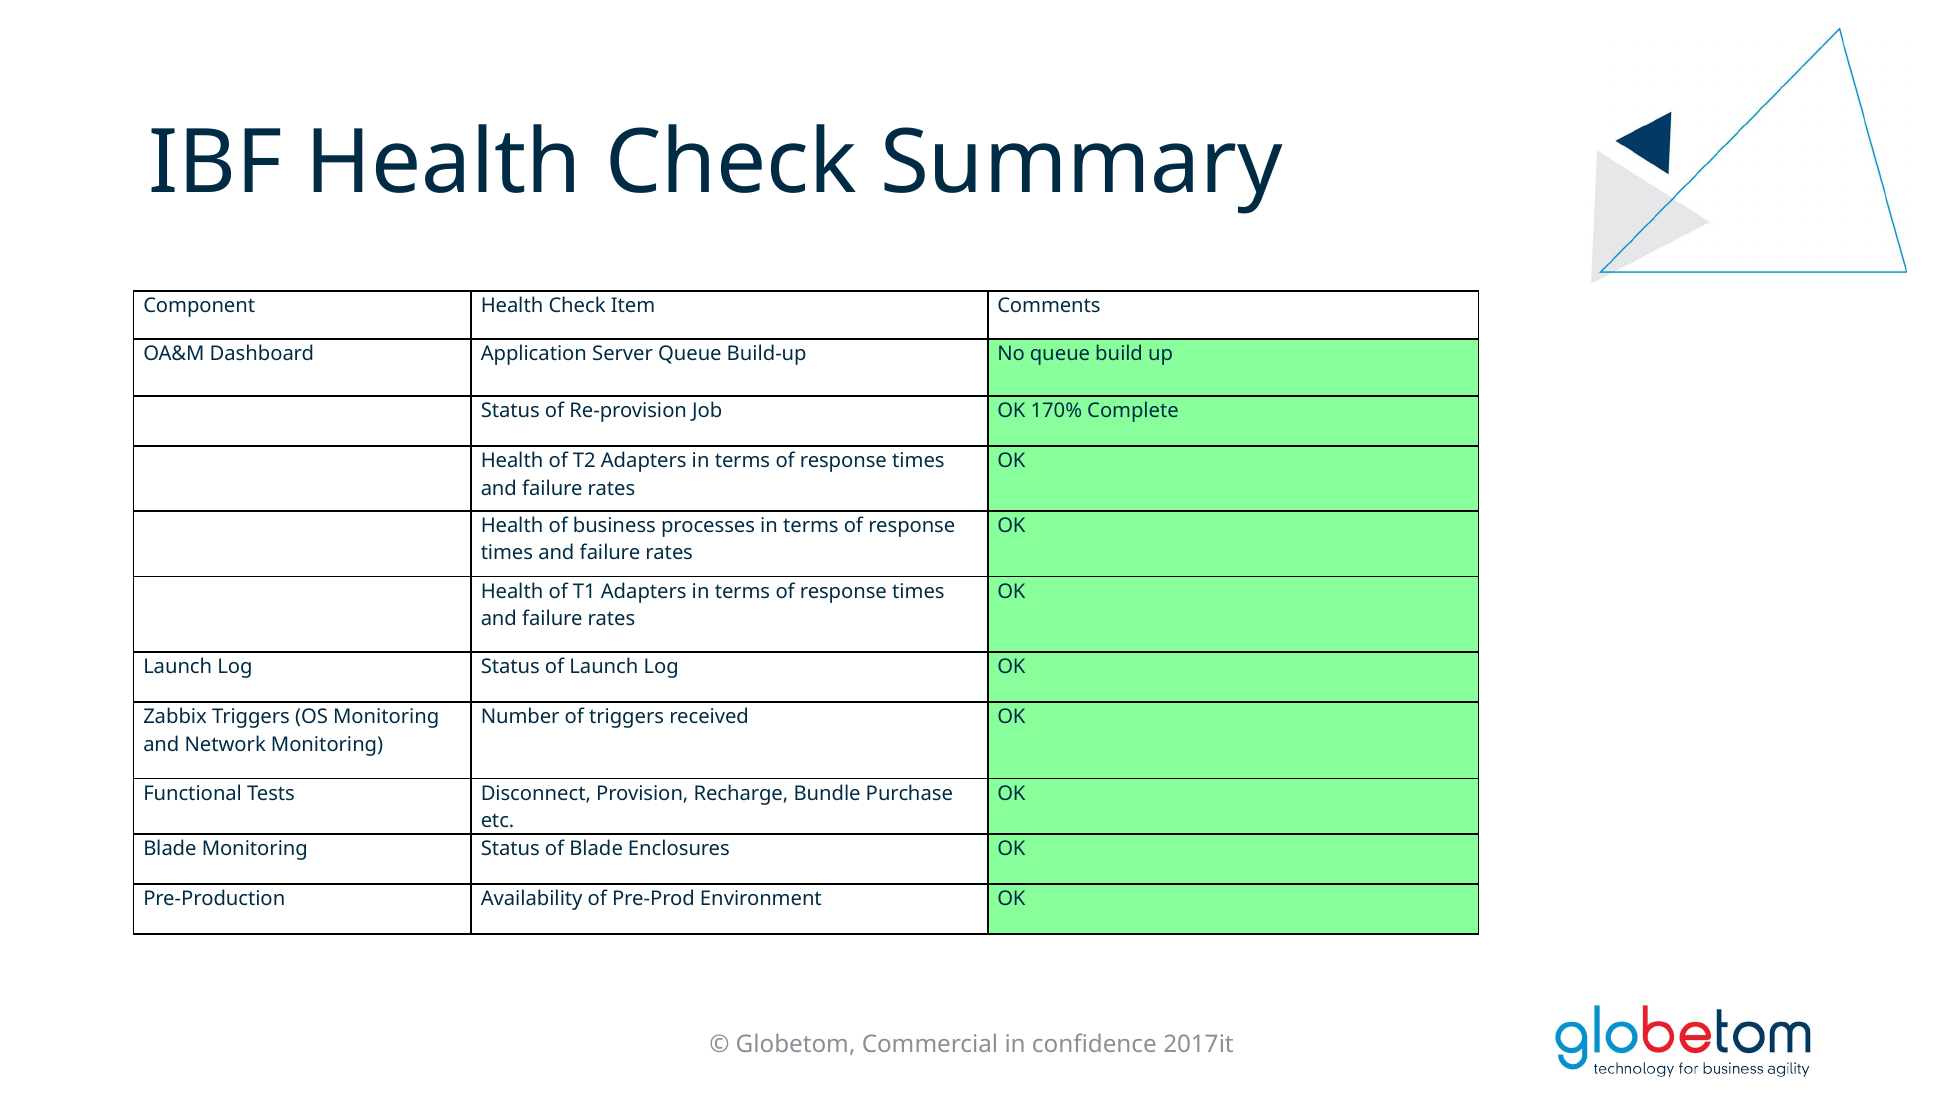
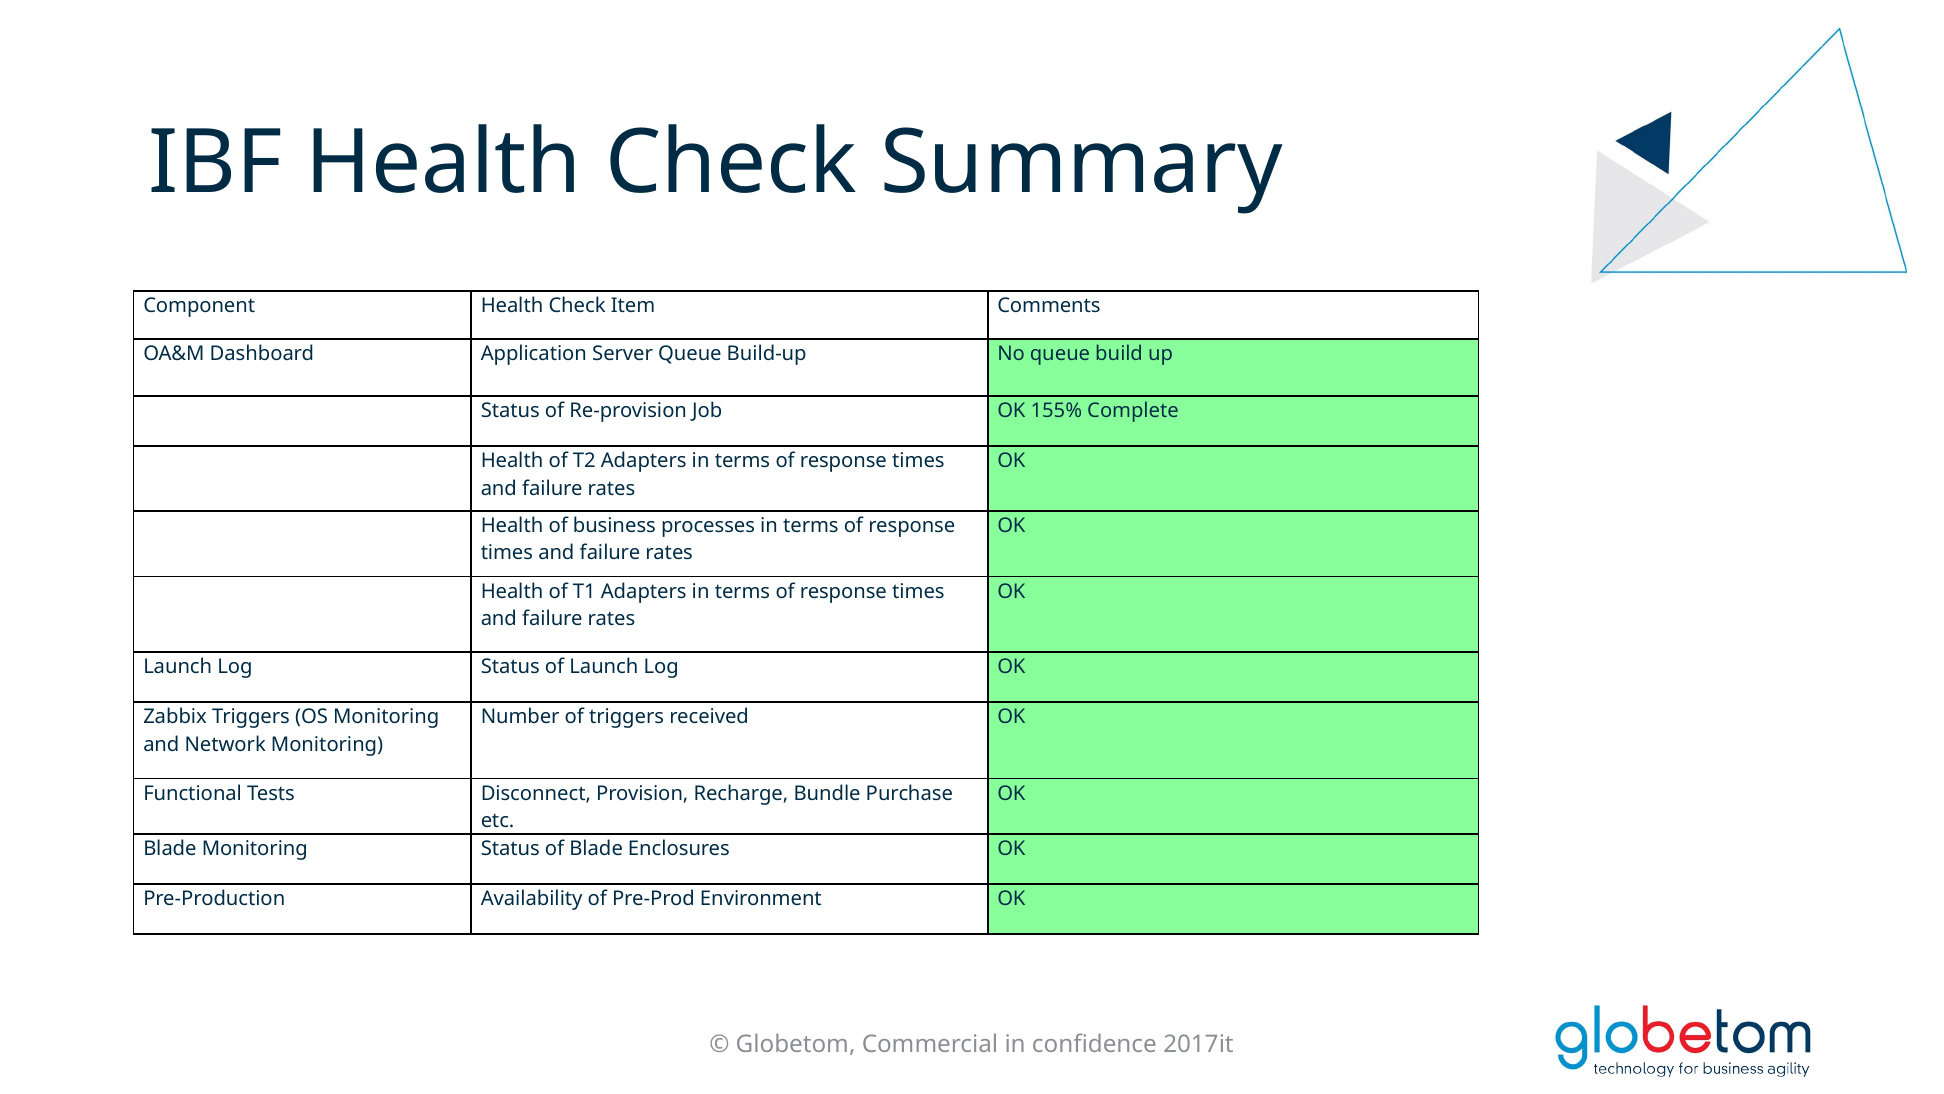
170%: 170% -> 155% (1056, 411)
